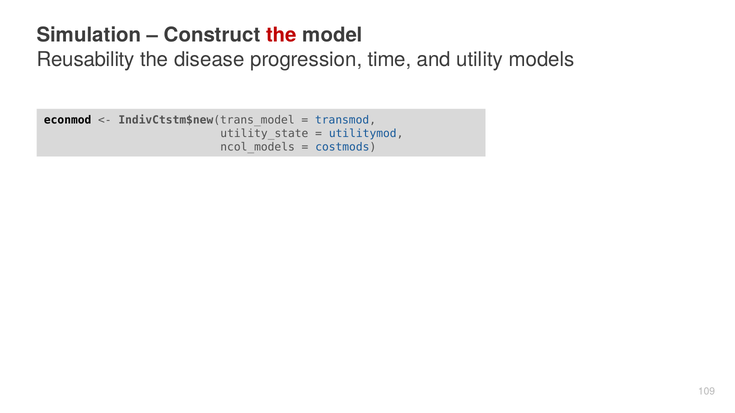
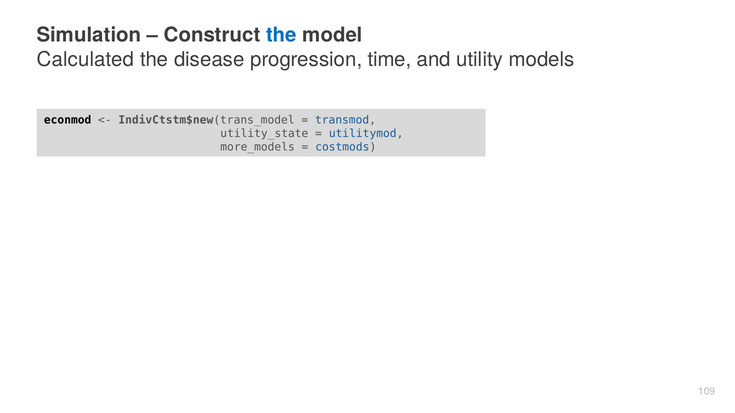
the colour: red -> blue (281, 35)
Reusability: Reusability -> Calculated (86, 60)
ncol_models: ncol_models -> more_models (258, 147)
